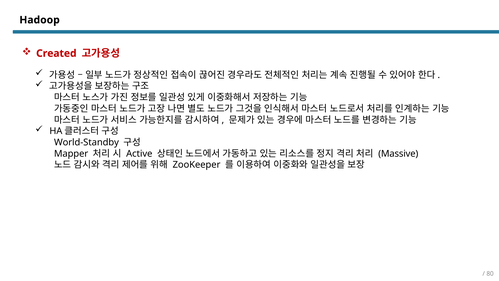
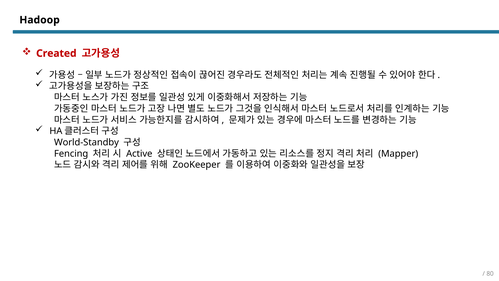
Mapper: Mapper -> Fencing (71, 153)
Massive: Massive -> Mapper (398, 153)
